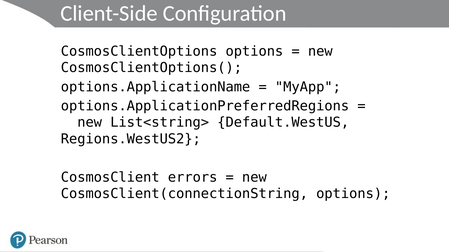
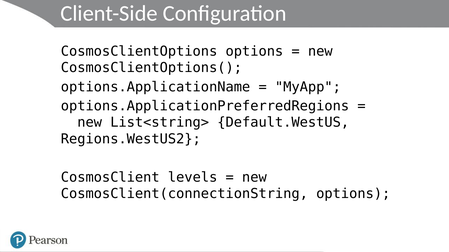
errors: errors -> levels (193, 178)
